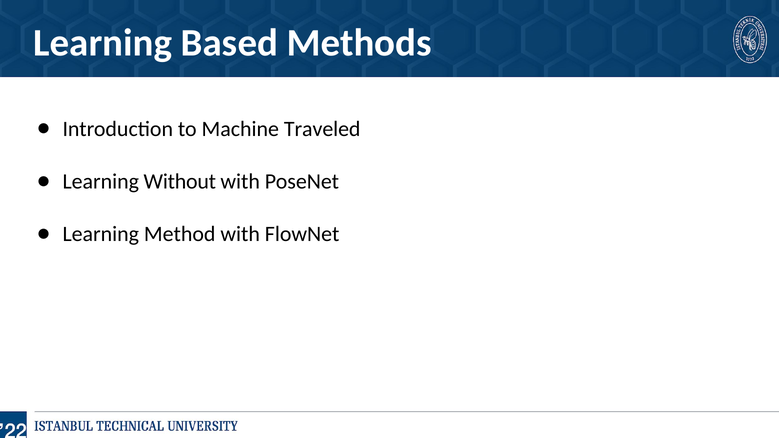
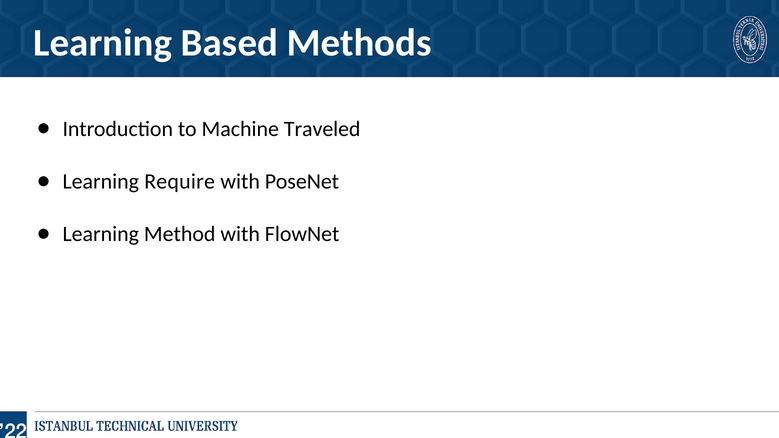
Without: Without -> Require (180, 182)
